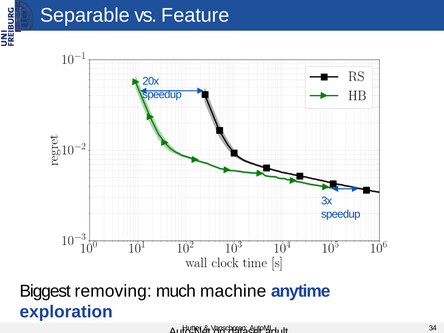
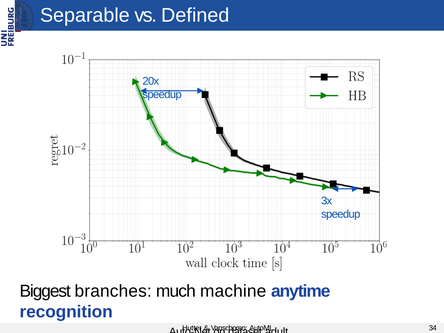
Feature: Feature -> Defined (195, 15)
removing: removing -> branches (113, 291)
exploration: exploration -> recognition (66, 312)
